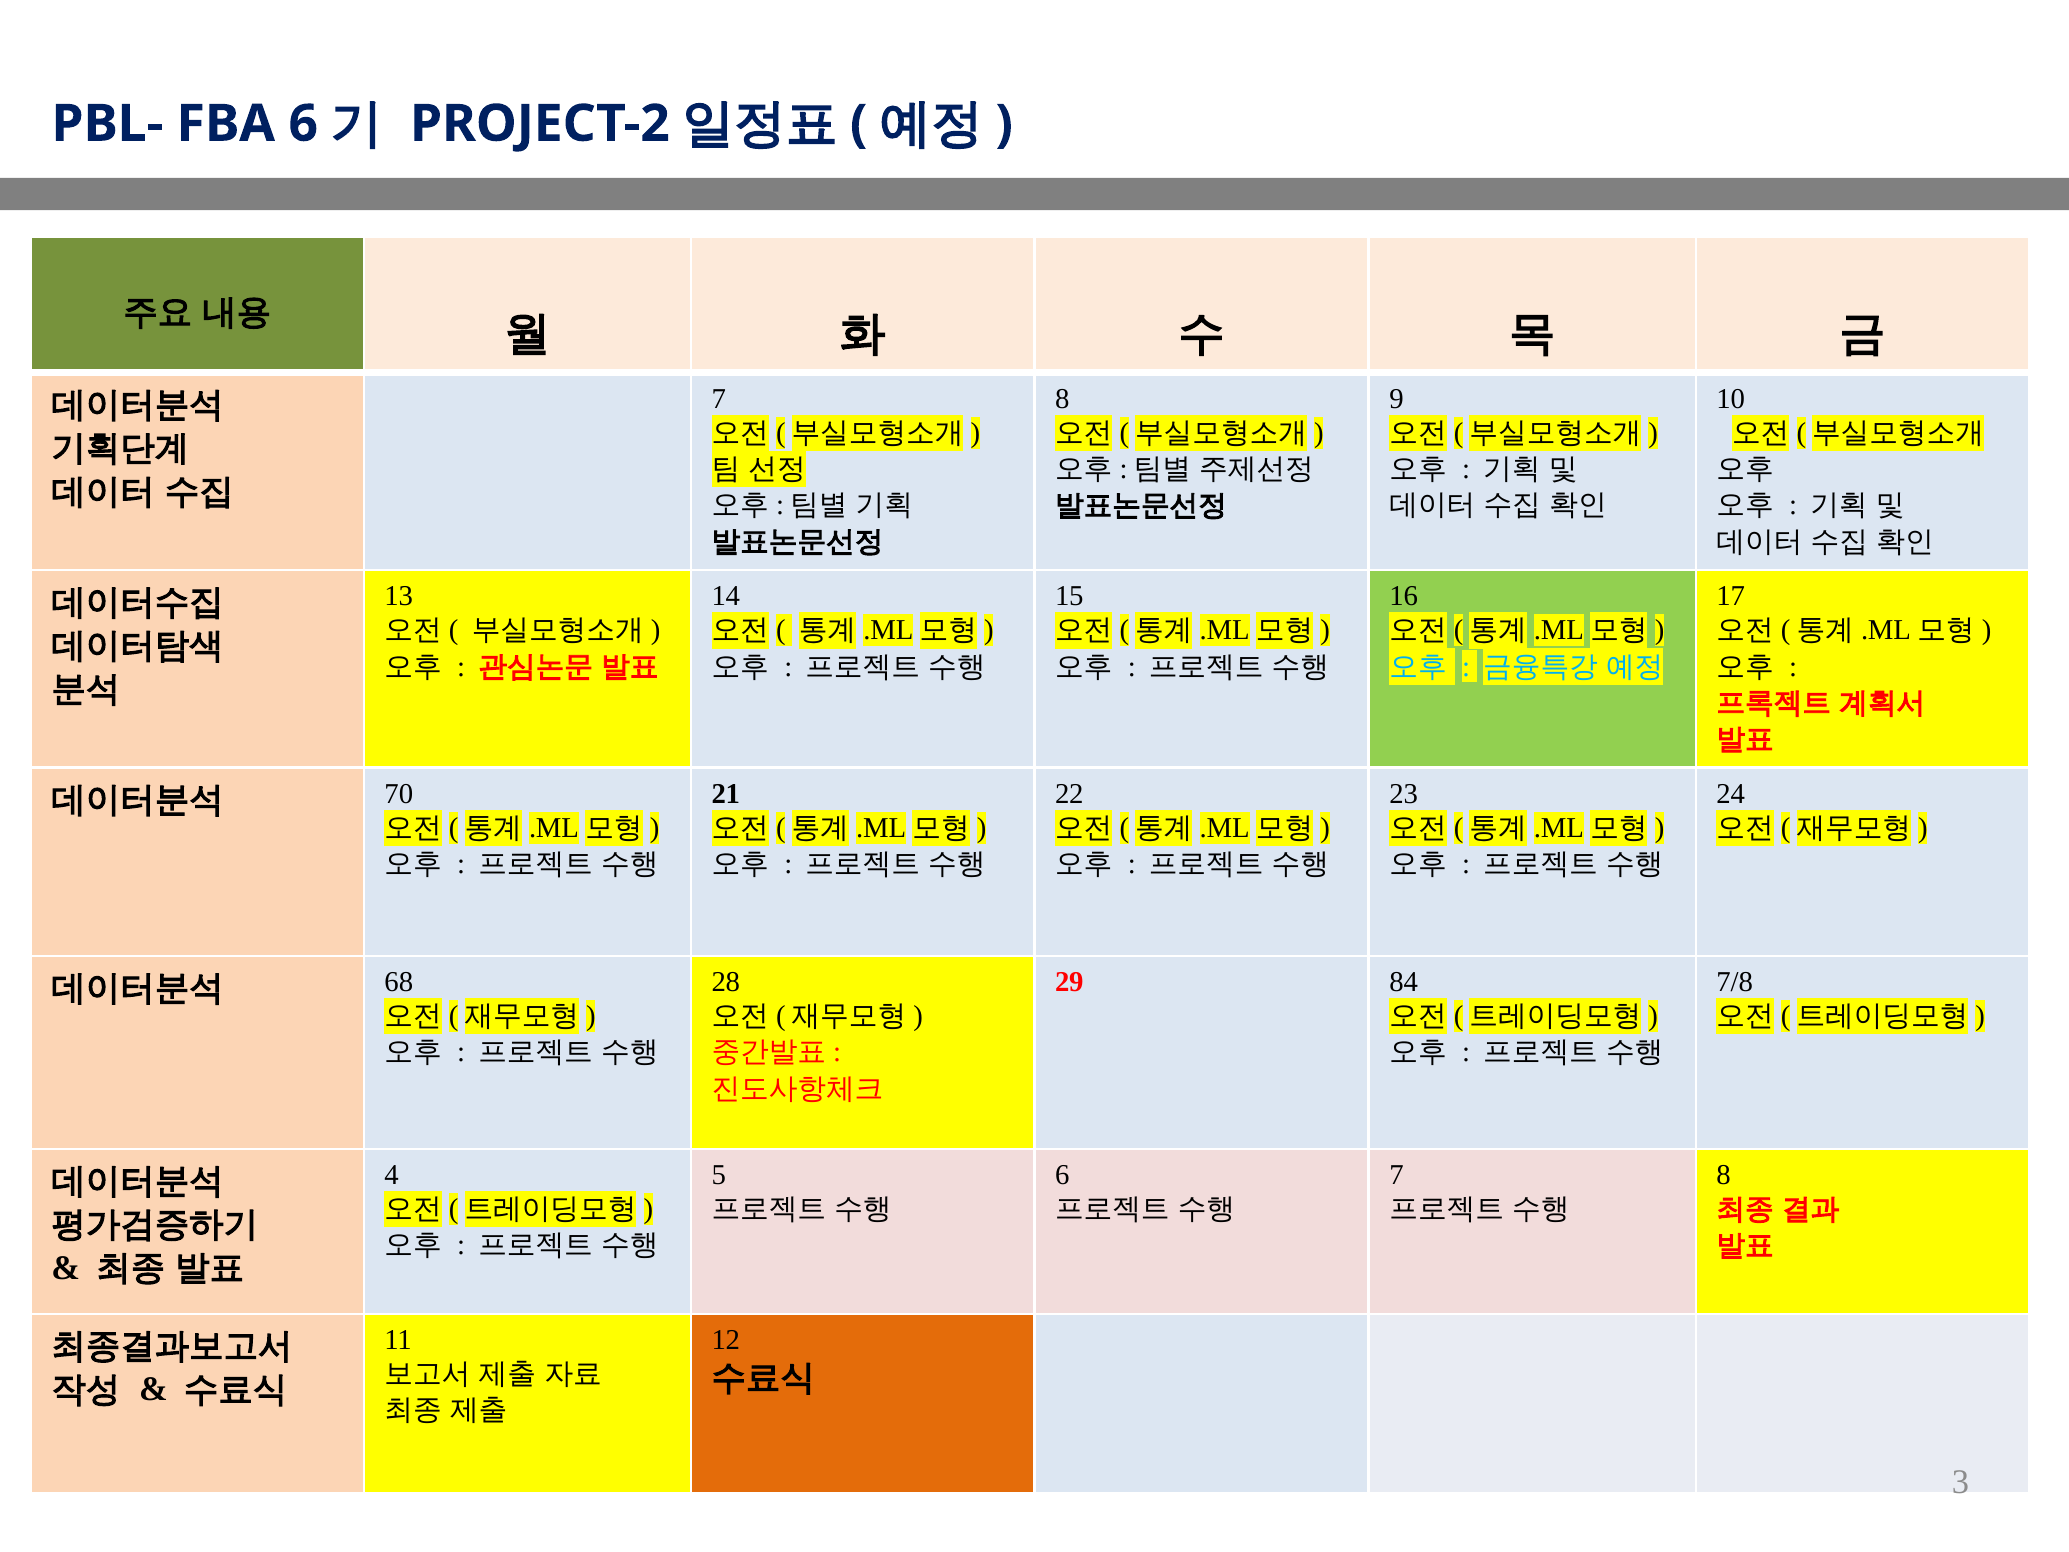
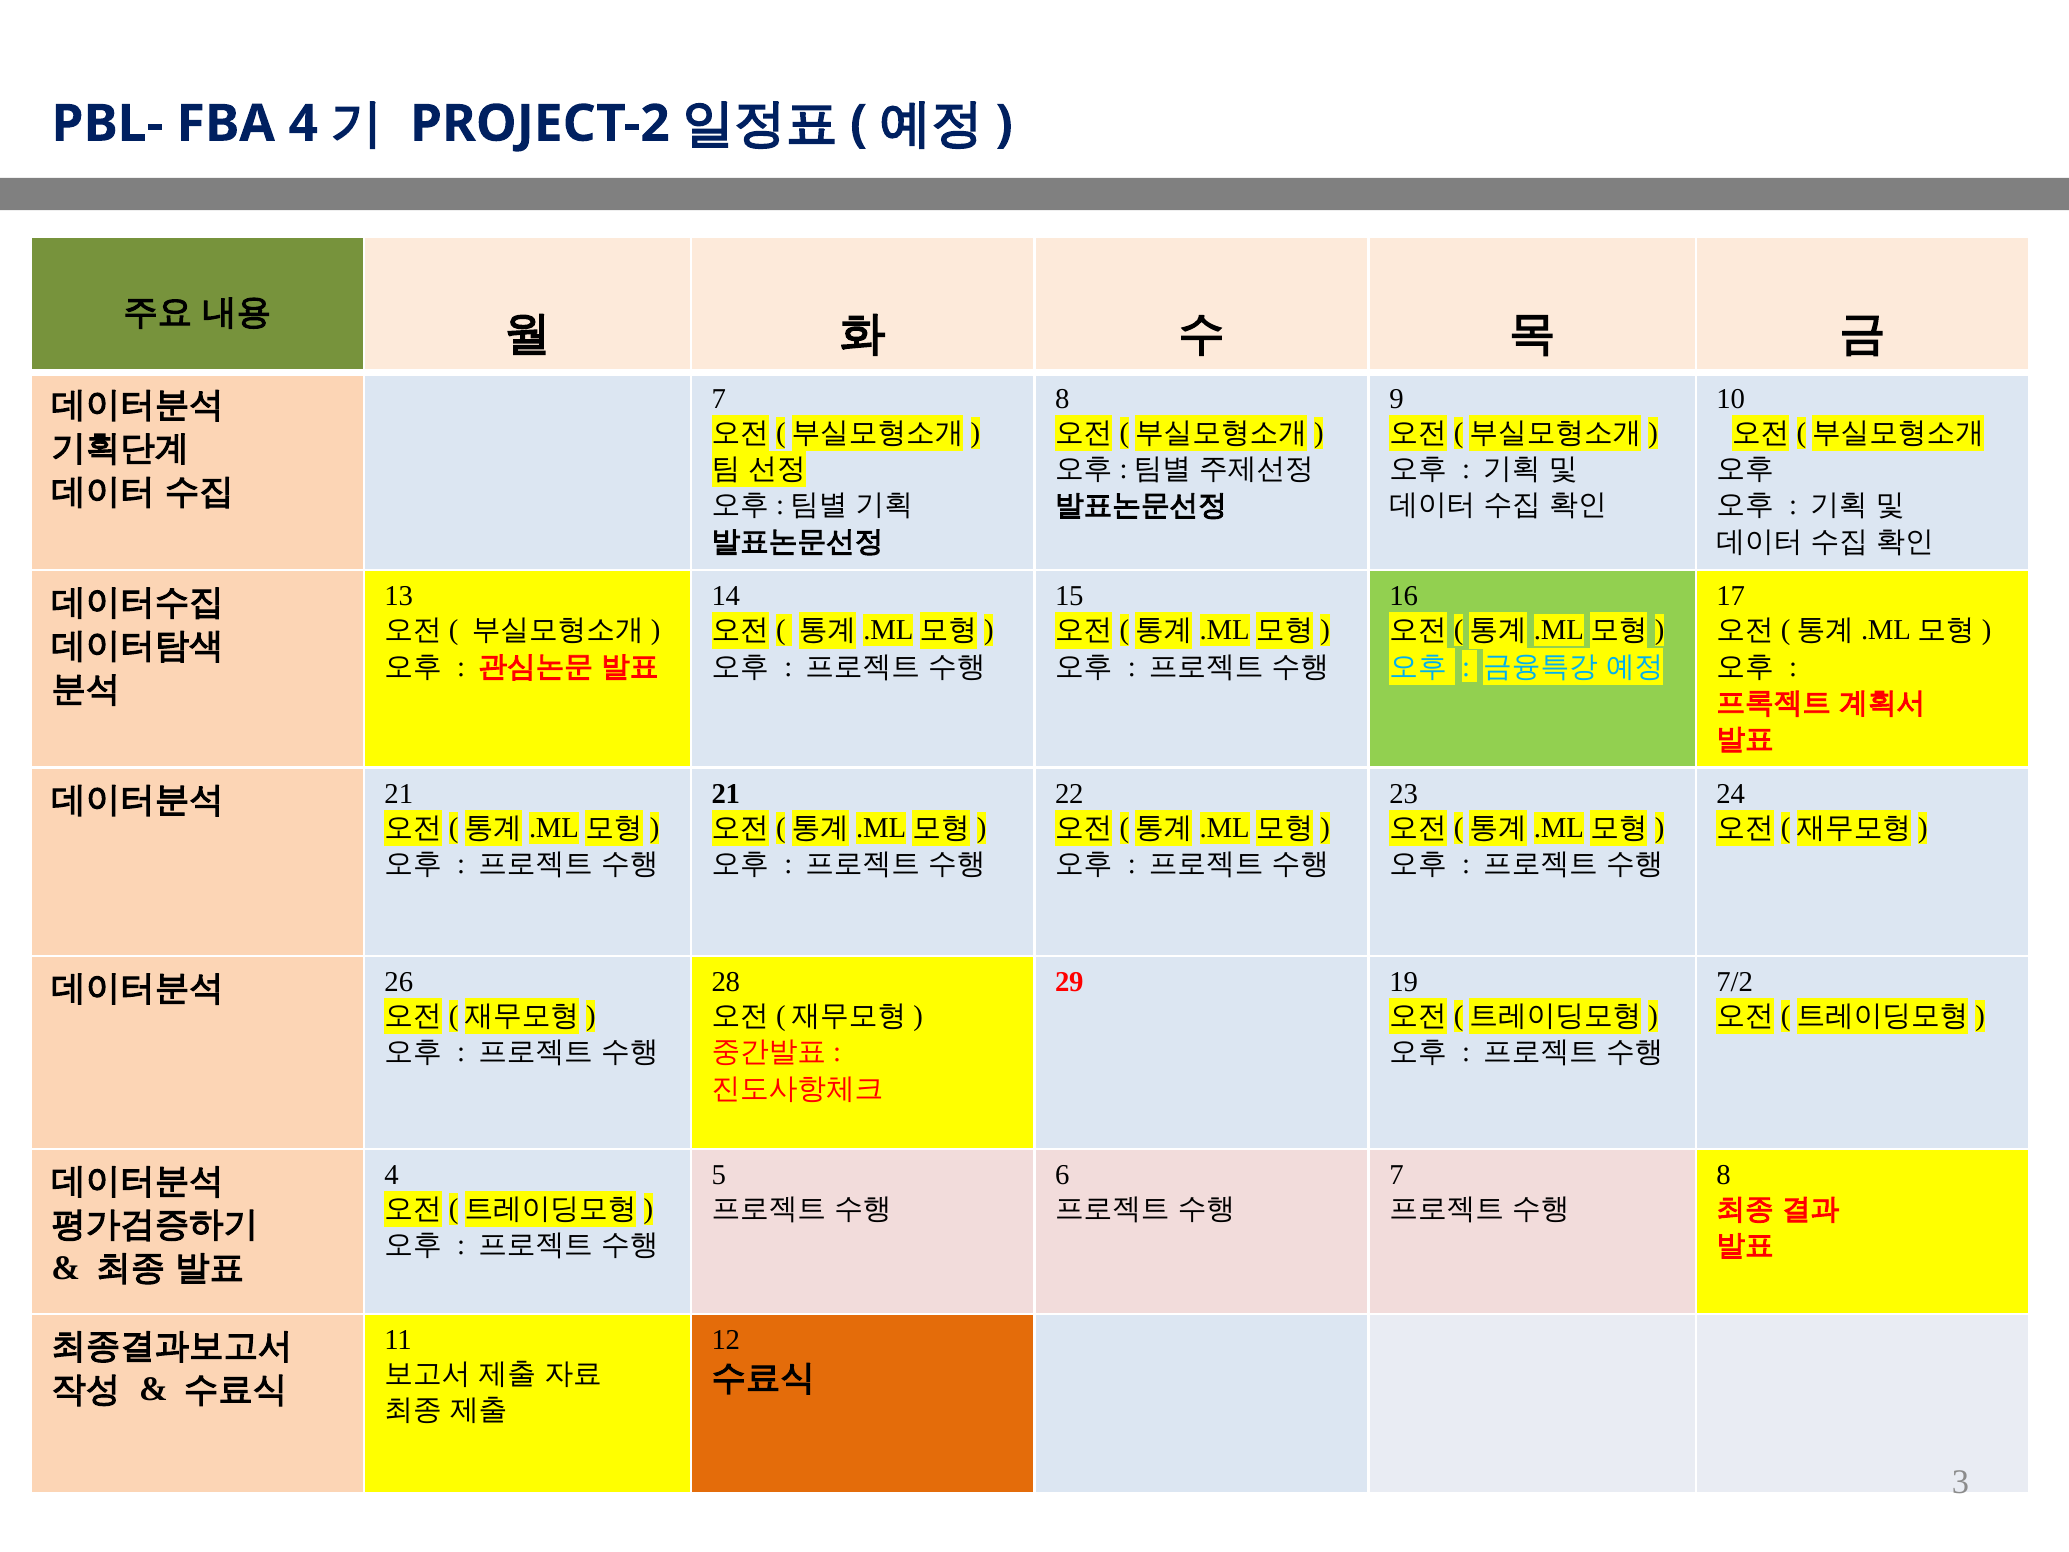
FBA 6: 6 -> 4 (303, 124)
70: 70 -> 21 (399, 794)
84: 84 -> 19 (1404, 982)
7/8: 7/8 -> 7/2 (1735, 982)
68: 68 -> 26 (399, 982)
